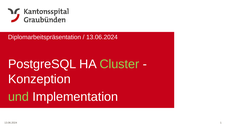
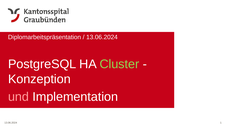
und colour: light green -> pink (18, 97)
